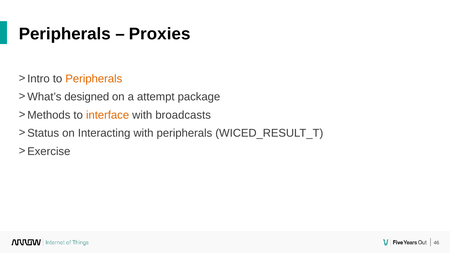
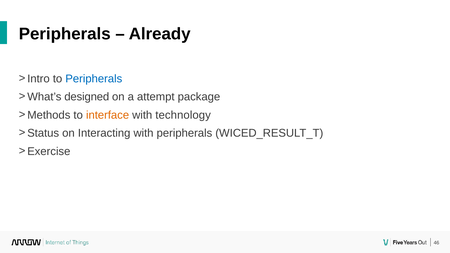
Proxies: Proxies -> Already (160, 34)
Peripherals colour: orange -> blue (94, 79)
broadcasts: broadcasts -> technology (183, 115)
